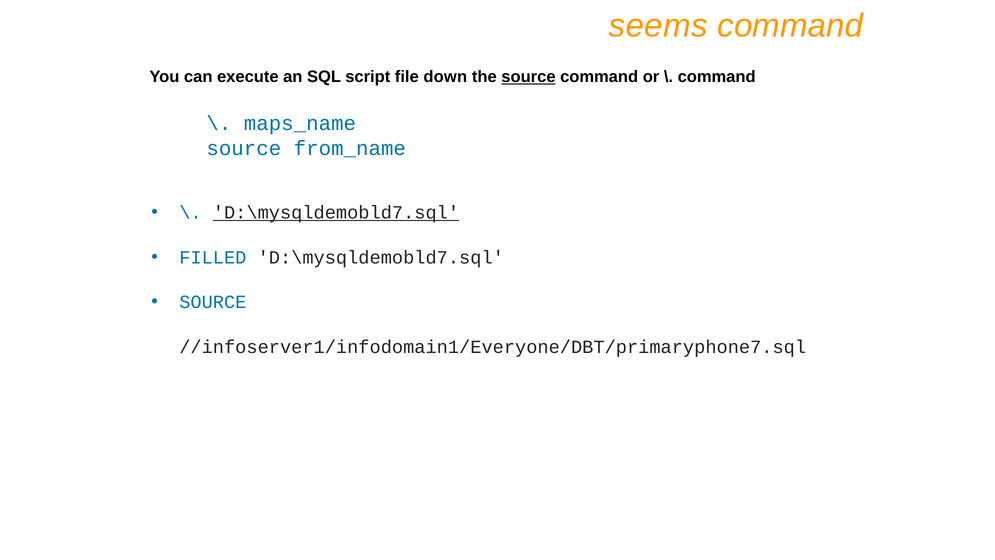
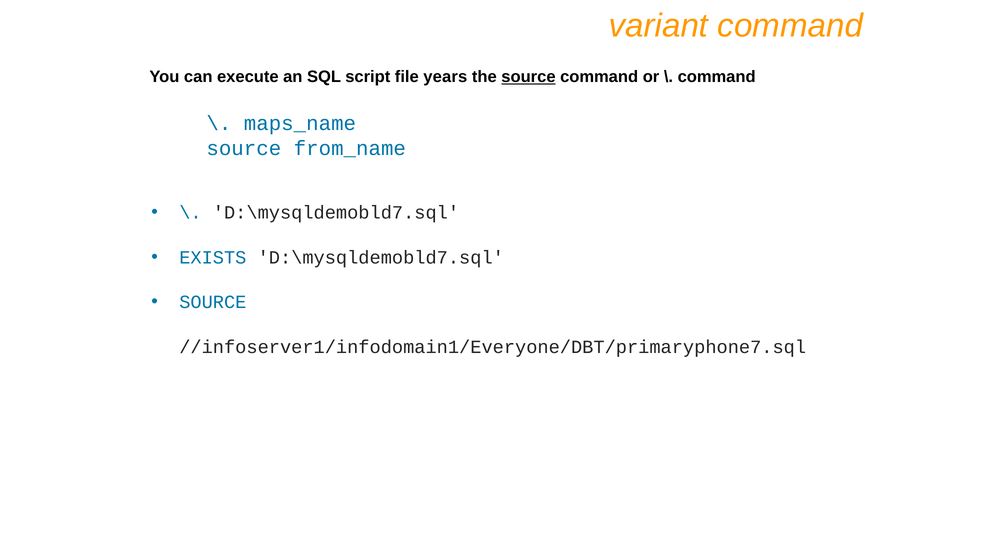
seems: seems -> variant (658, 26)
down: down -> years (445, 77)
D:\mysqldemobld7.sql underline: present -> none (336, 213)
FILLED: FILLED -> EXISTS (213, 257)
